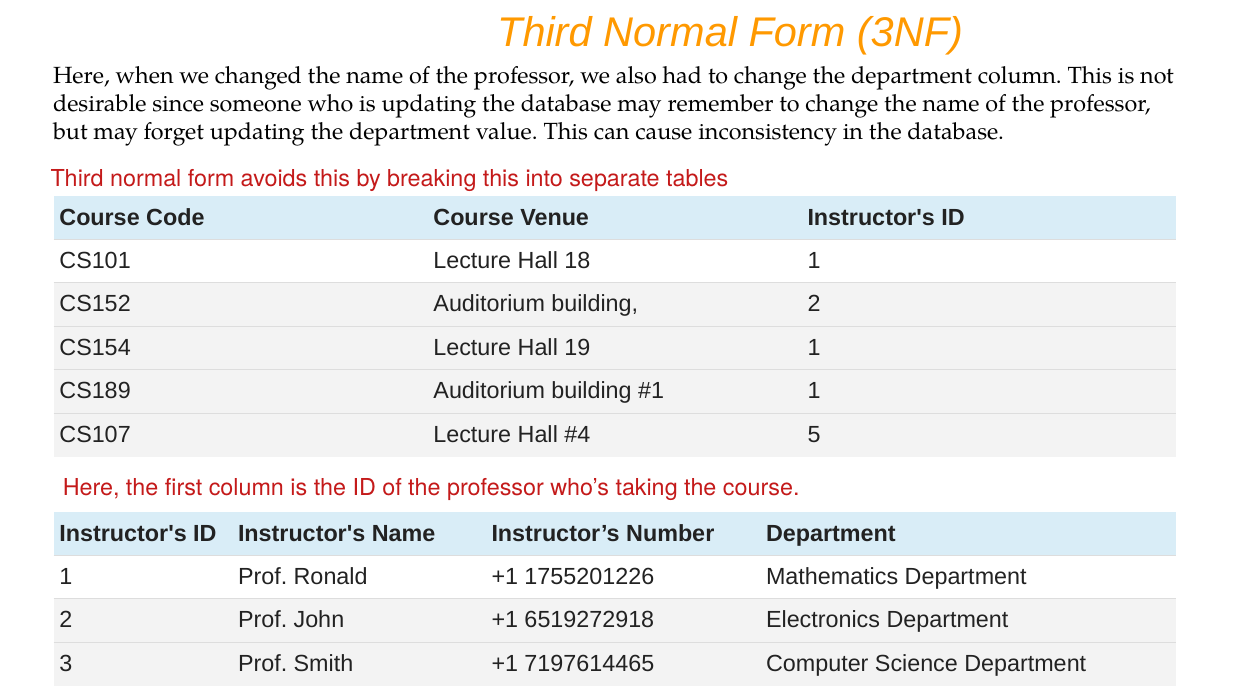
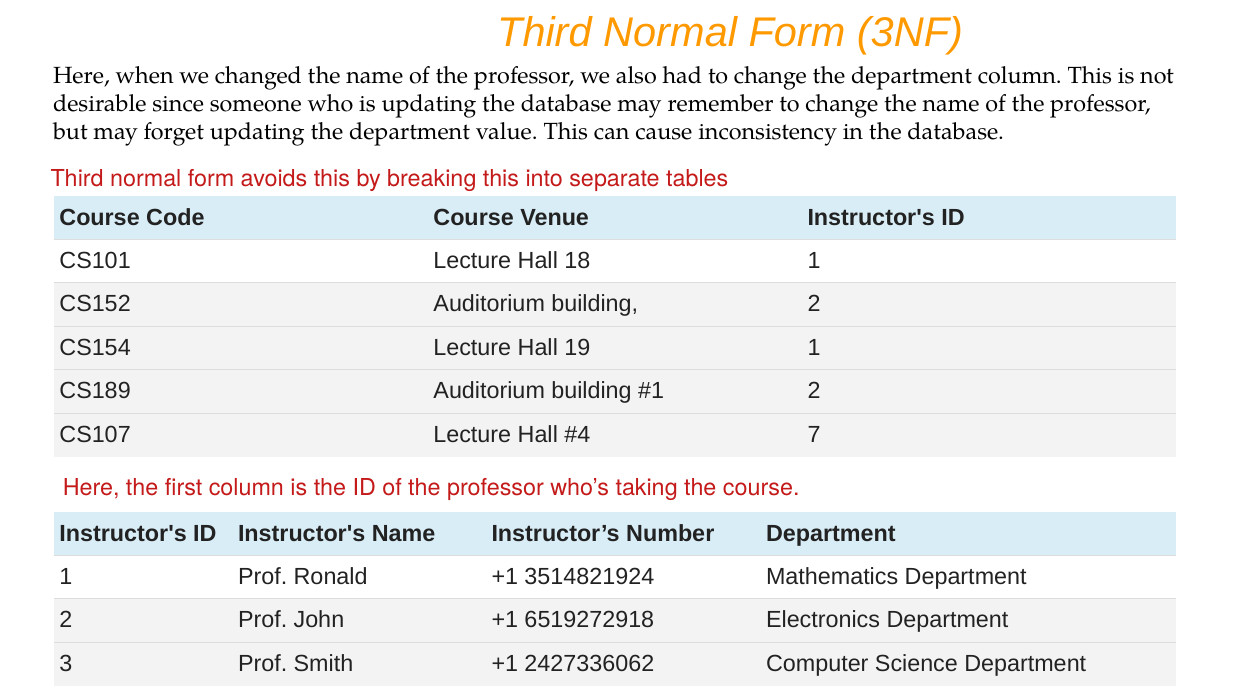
1: 1 -> 2 (814, 391)
5: 5 -> 7 (814, 435)
1755201226: 1755201226 -> 3514821924 (589, 577)
7197614465: 7197614465 -> 2427336062 (589, 664)
